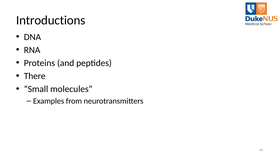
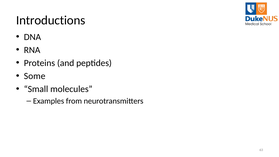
There: There -> Some (35, 76)
